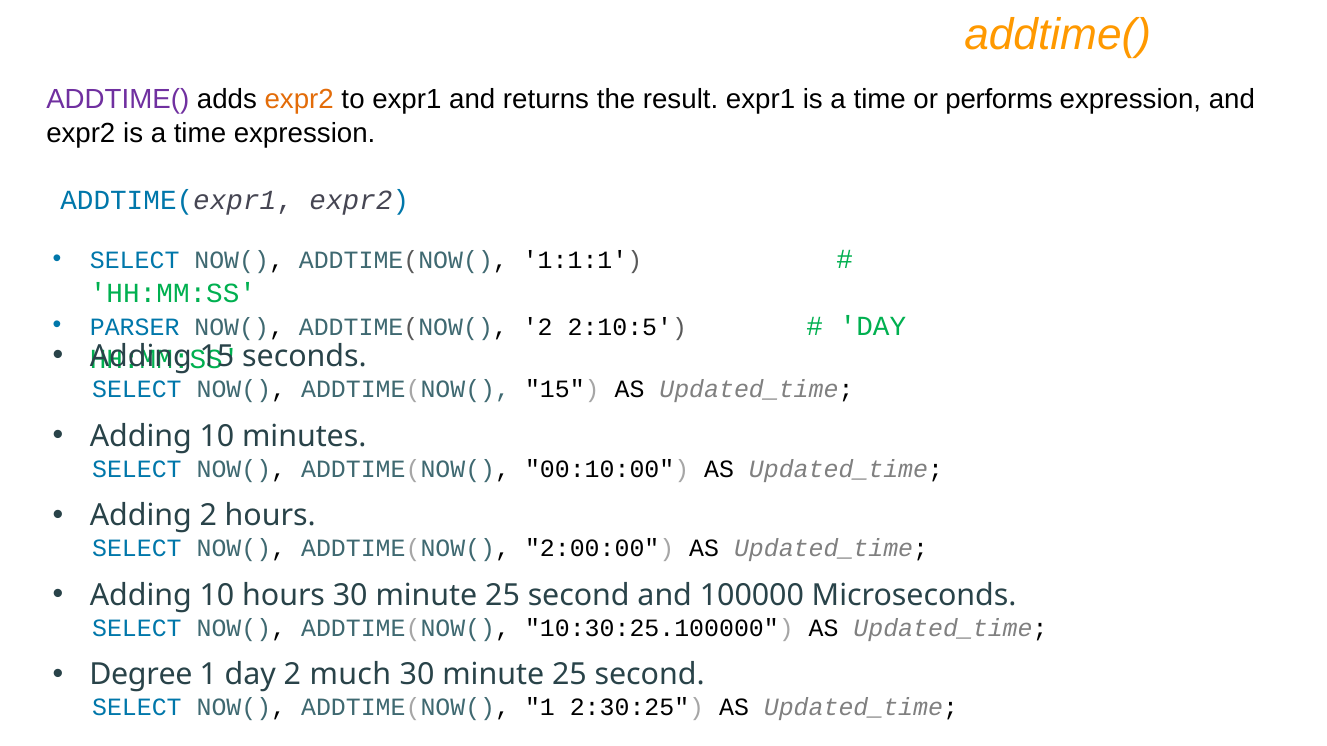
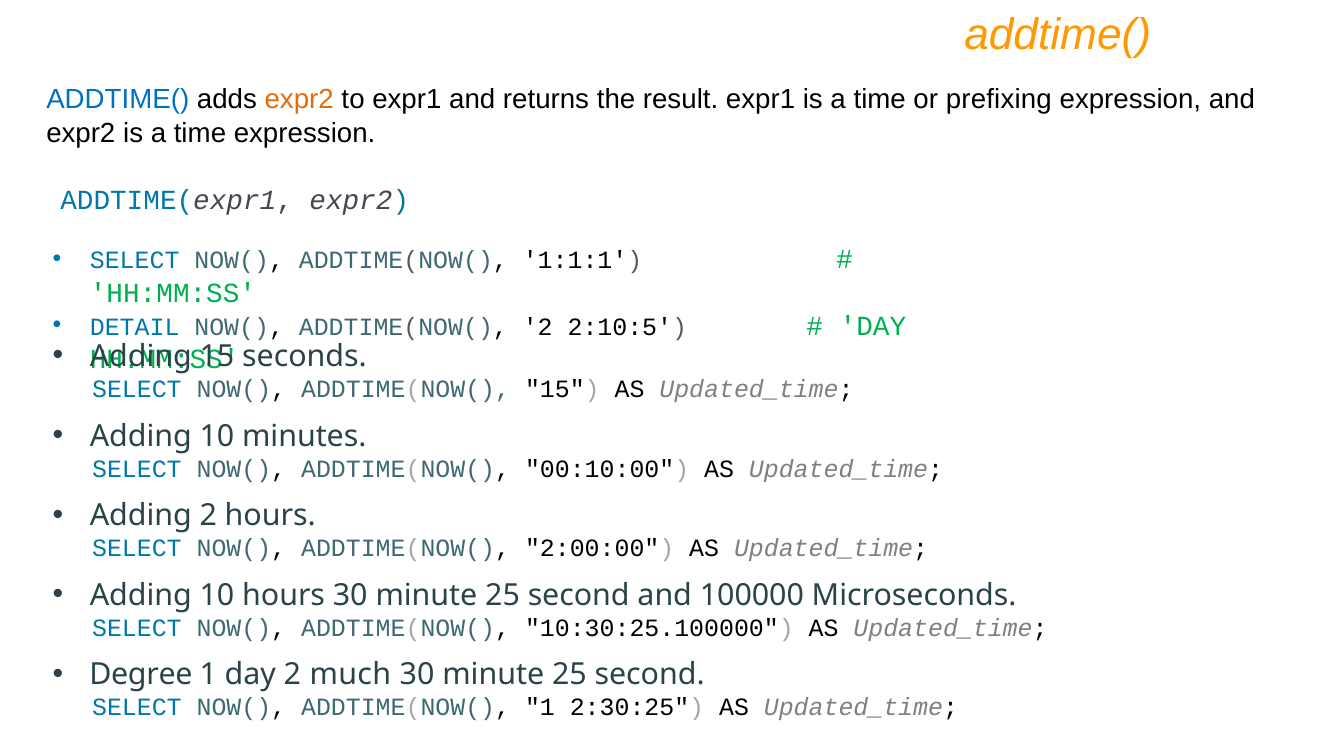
ADDTIME( colour: purple -> blue (118, 100)
performs: performs -> prefixing (999, 100)
PARSER: PARSER -> DETAIL (135, 327)
